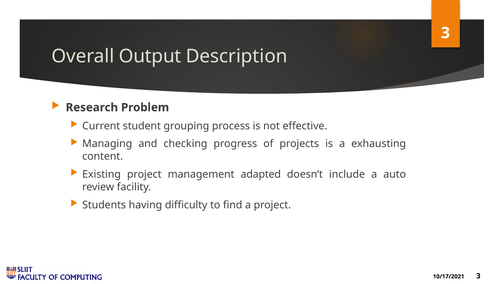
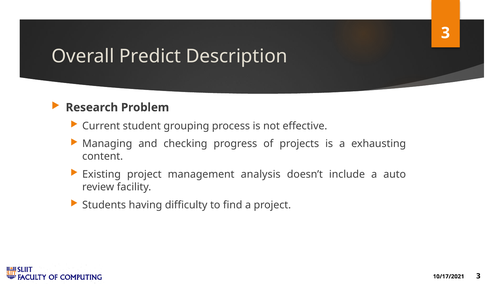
Output: Output -> Predict (150, 56)
adapted: adapted -> analysis (261, 174)
